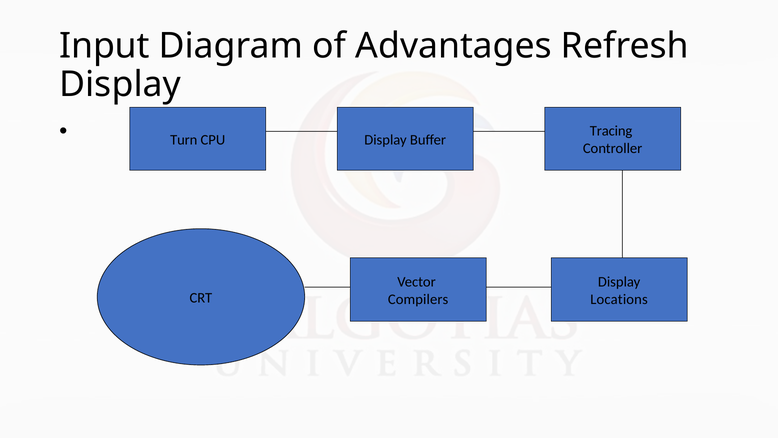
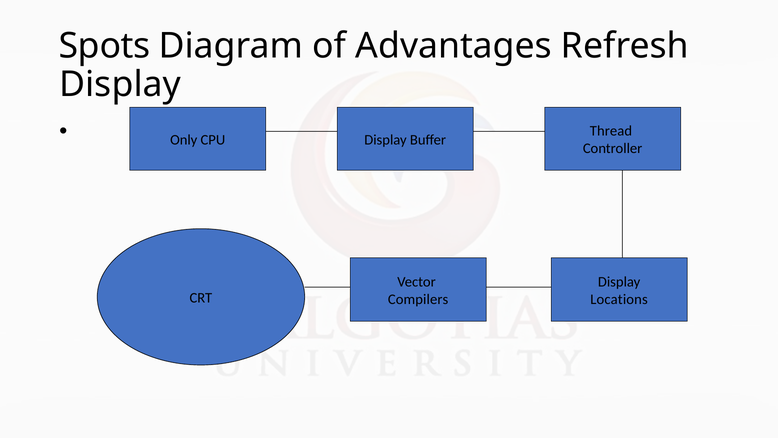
Input: Input -> Spots (105, 46)
Tracing: Tracing -> Thread (611, 131)
Turn: Turn -> Only (184, 140)
